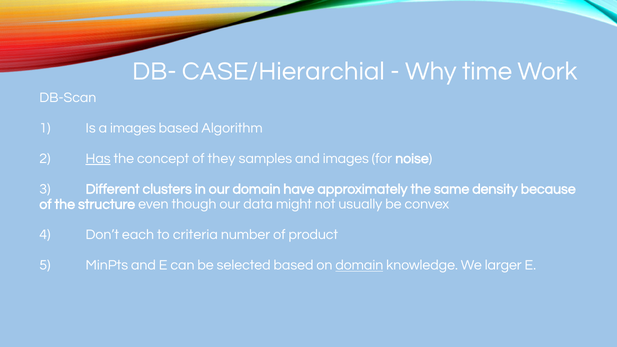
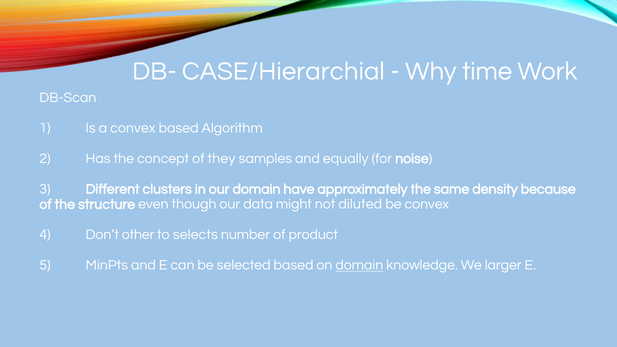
a images: images -> convex (133, 128)
Has underline: present -> none (98, 158)
and images: images -> equally (346, 158)
usually: usually -> diluted (360, 204)
each: each -> other (138, 235)
criteria: criteria -> selects (195, 235)
